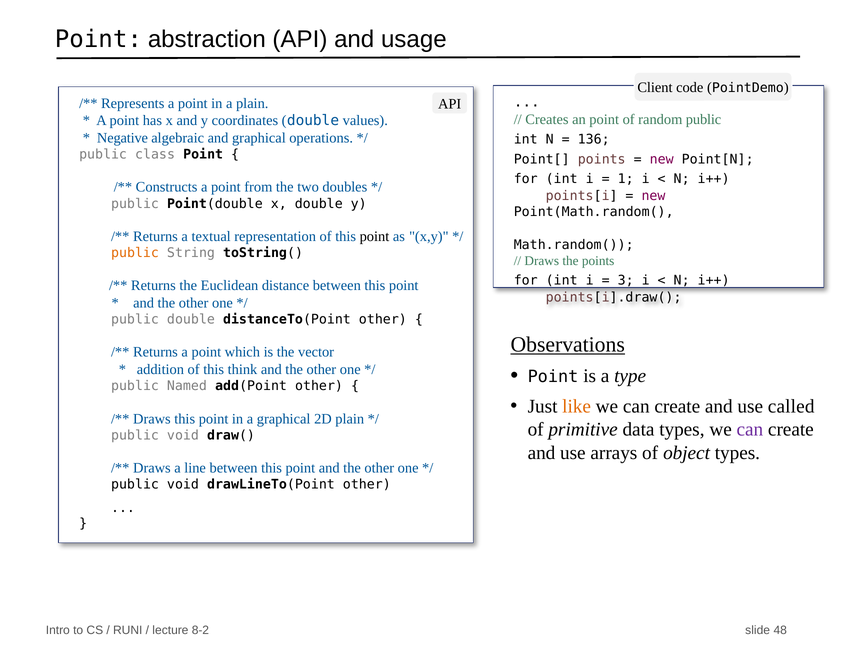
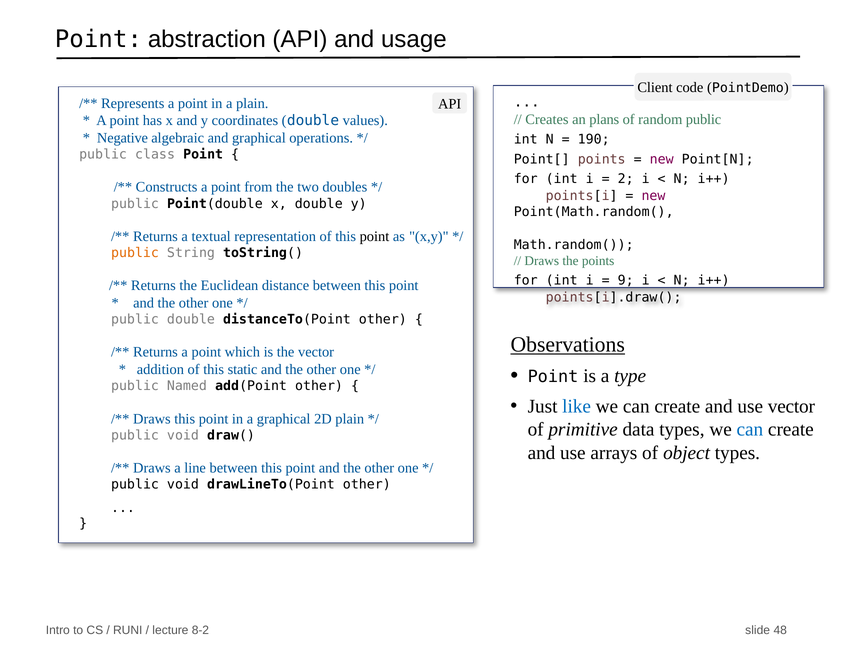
an point: point -> plans (604, 119)
136: 136 -> 190 (594, 139)
1: 1 -> 2 (626, 178)
3: 3 -> 9 (626, 280)
think: think -> static (243, 369)
like colour: orange -> blue (577, 406)
use called: called -> vector (791, 406)
can colour: purple -> blue (750, 429)
